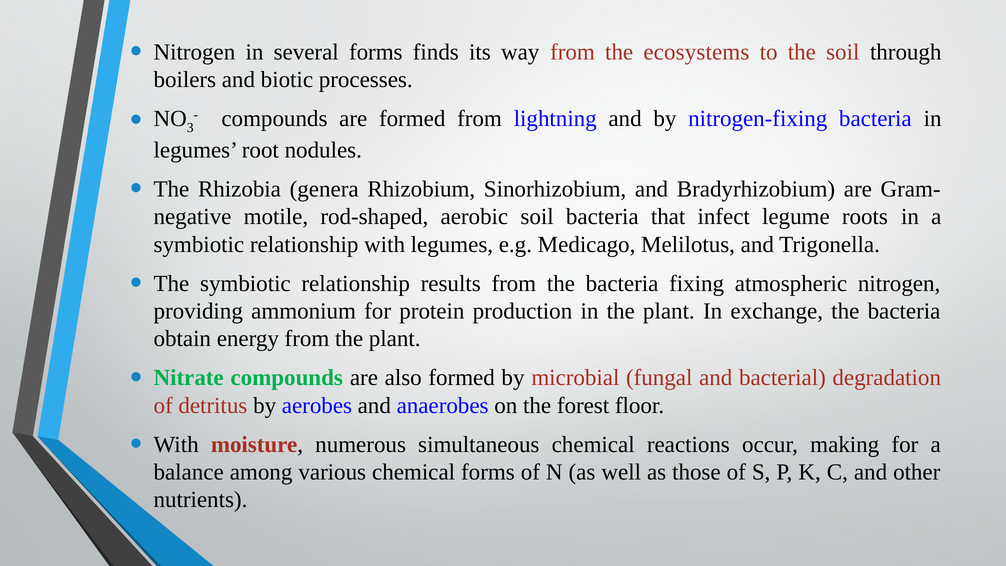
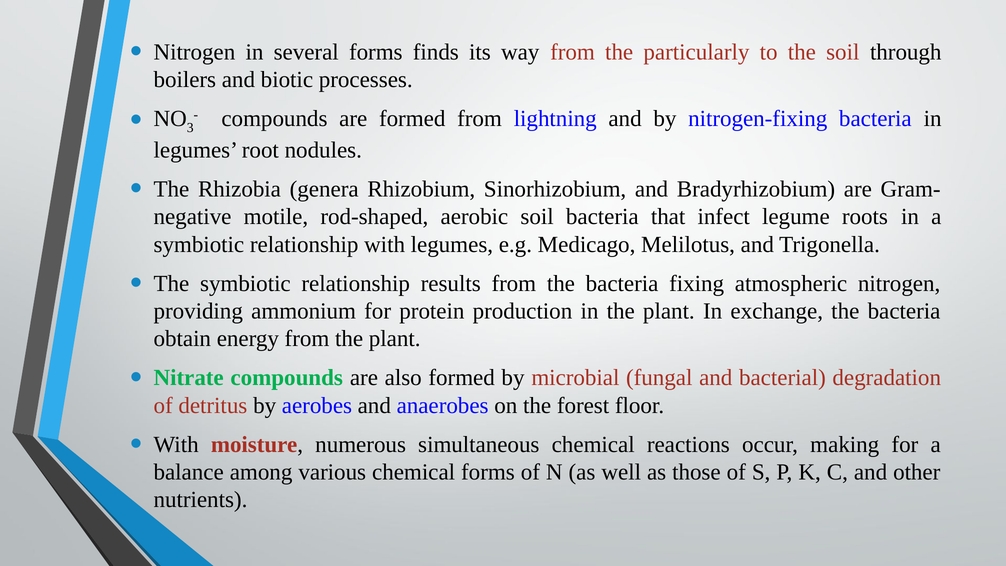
ecosystems: ecosystems -> particularly (696, 52)
